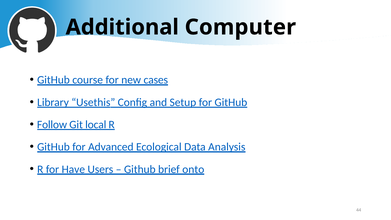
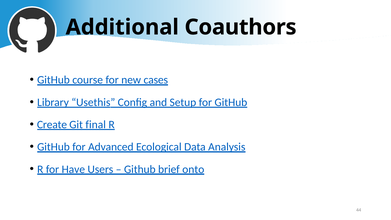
Computer: Computer -> Coauthors (241, 27)
Follow: Follow -> Create (52, 125)
local: local -> final (96, 125)
